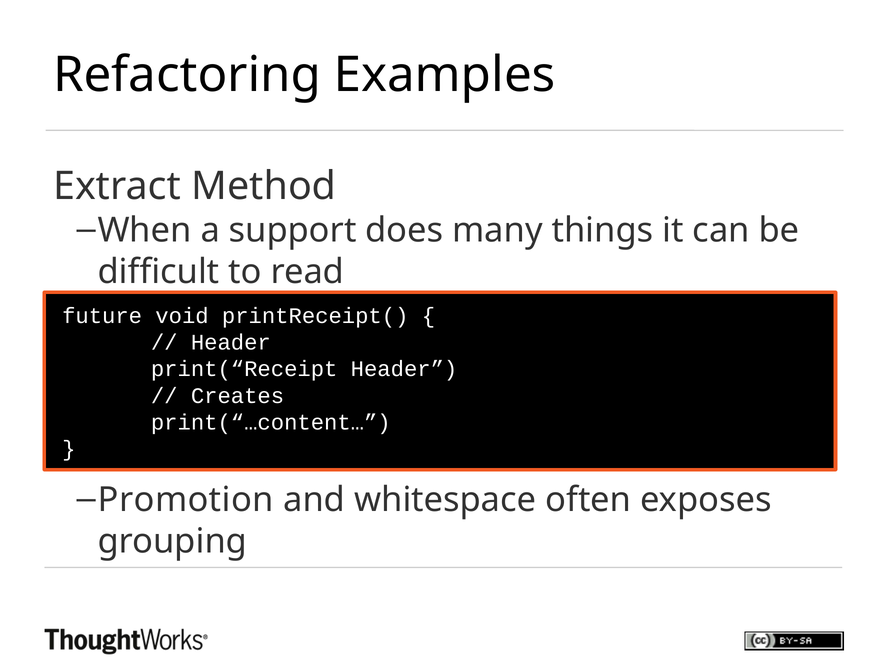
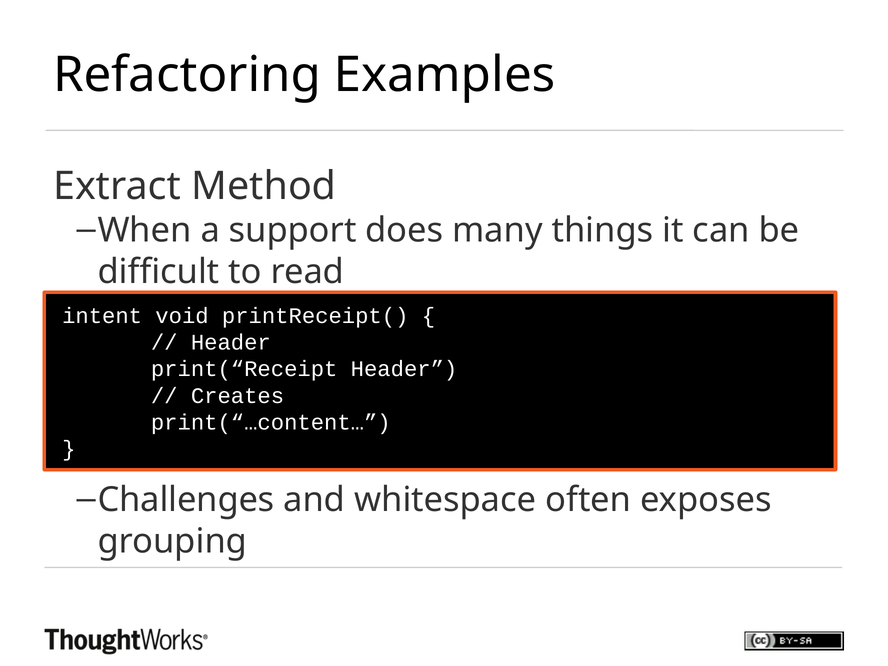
future: future -> intent (102, 316)
Promotion: Promotion -> Challenges (186, 500)
